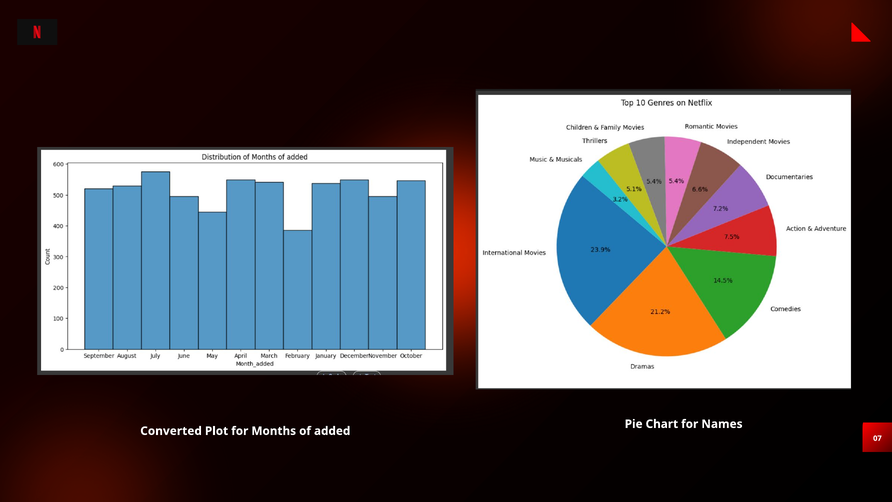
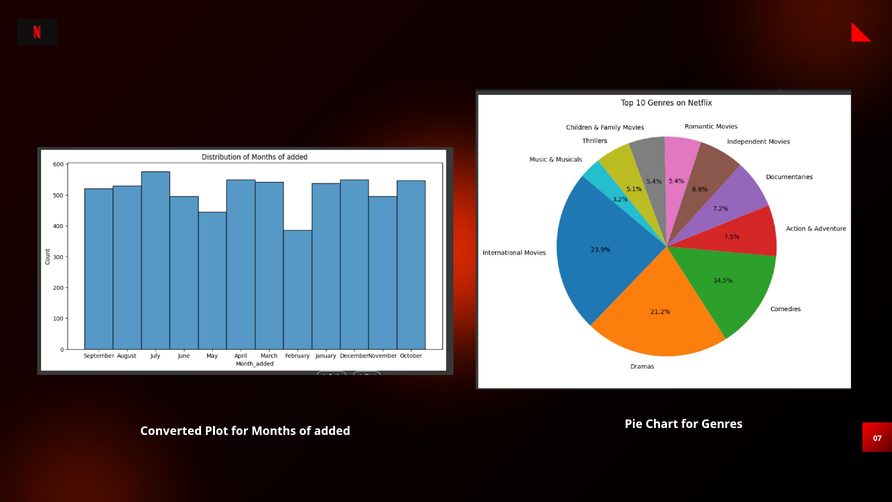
Names: Names -> Genres (722, 424)
